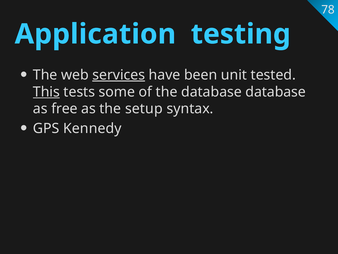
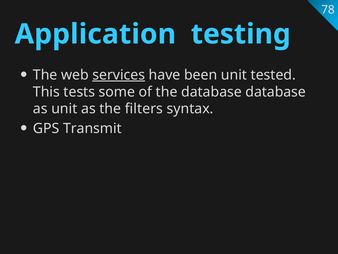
This underline: present -> none (46, 92)
as free: free -> unit (64, 109)
setup: setup -> filters (144, 109)
Kennedy: Kennedy -> Transmit (92, 128)
